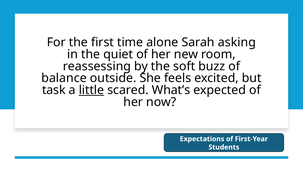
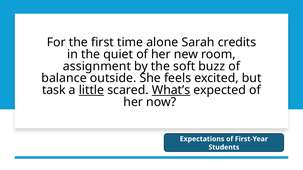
asking: asking -> credits (237, 42)
reassessing: reassessing -> assignment (97, 66)
What’s underline: none -> present (171, 90)
